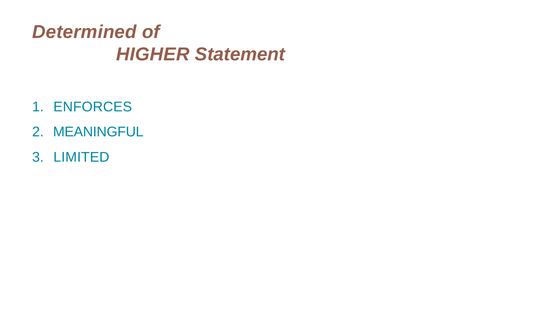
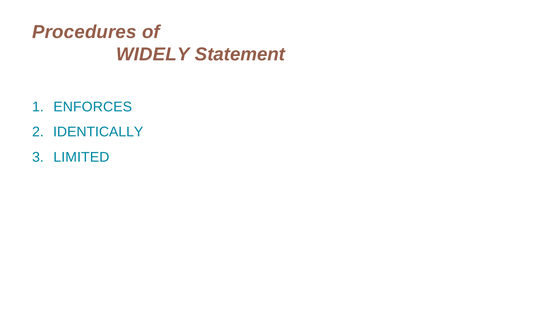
Determined: Determined -> Procedures (84, 32)
HIGHER: HIGHER -> WIDELY (153, 54)
MEANINGFUL: MEANINGFUL -> IDENTICALLY (98, 132)
